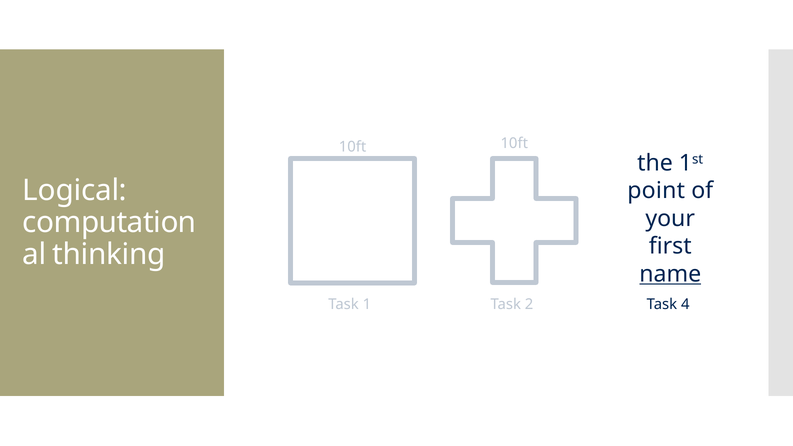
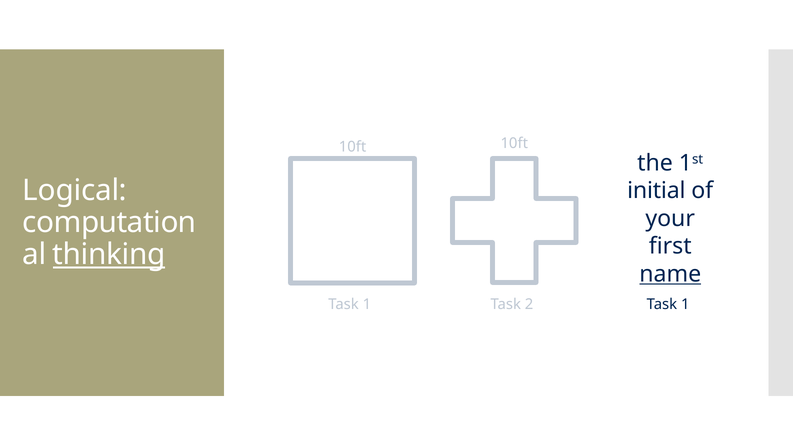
point: point -> initial (656, 191)
thinking underline: none -> present (109, 255)
4: 4 -> 1 (685, 304)
